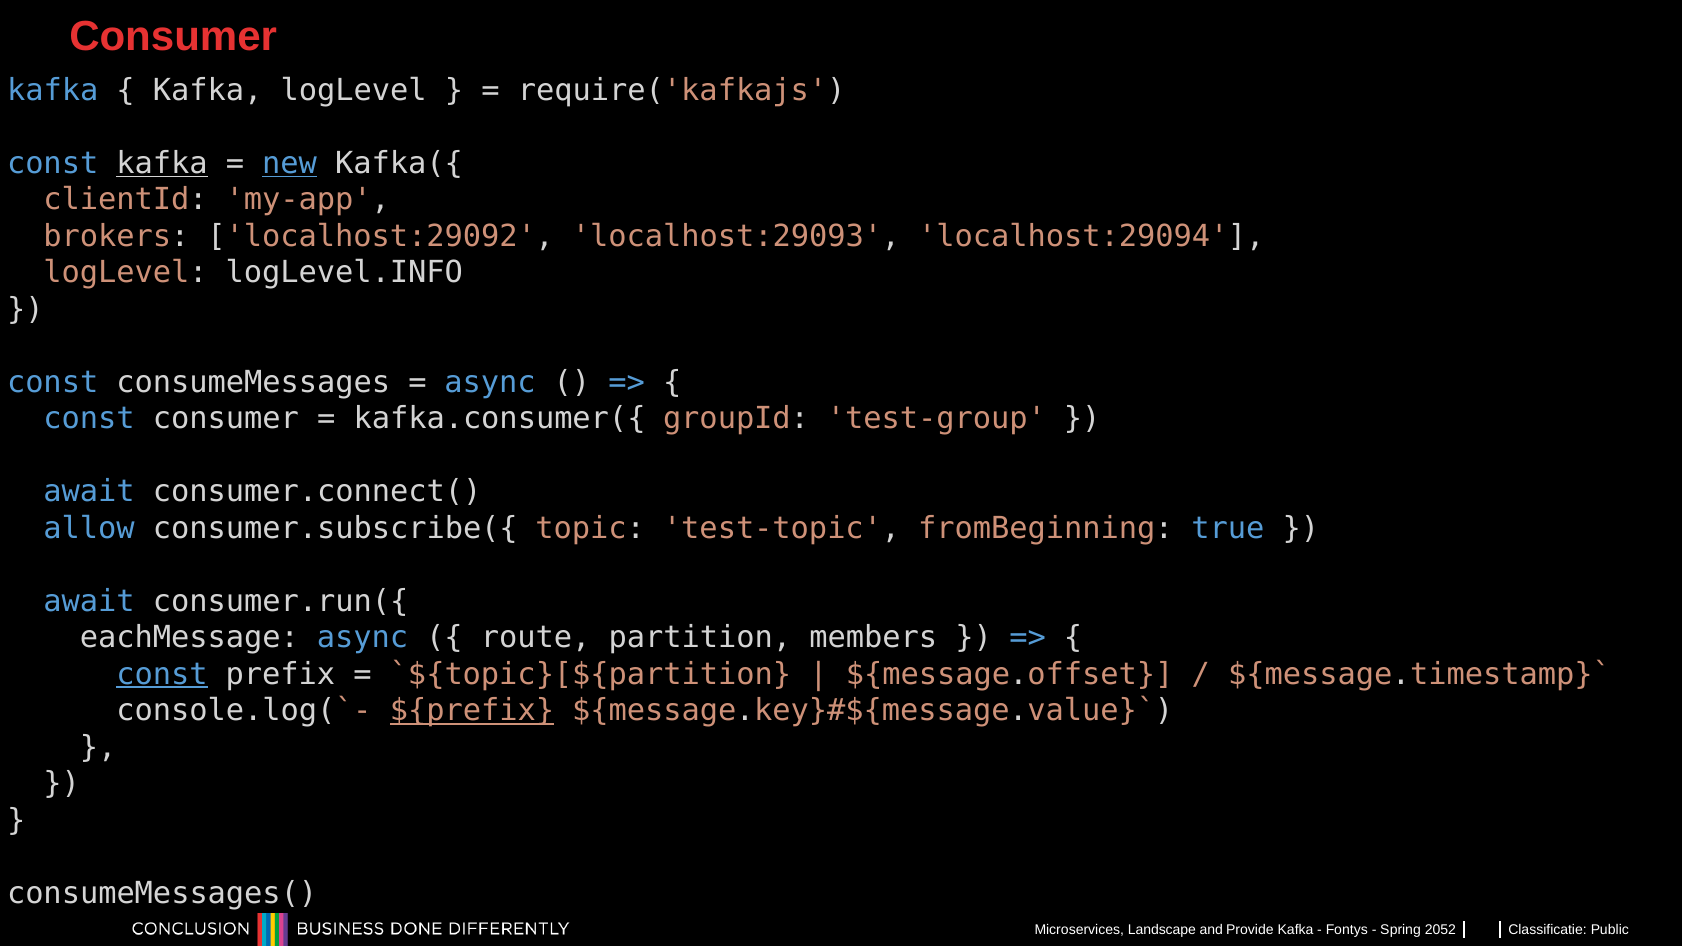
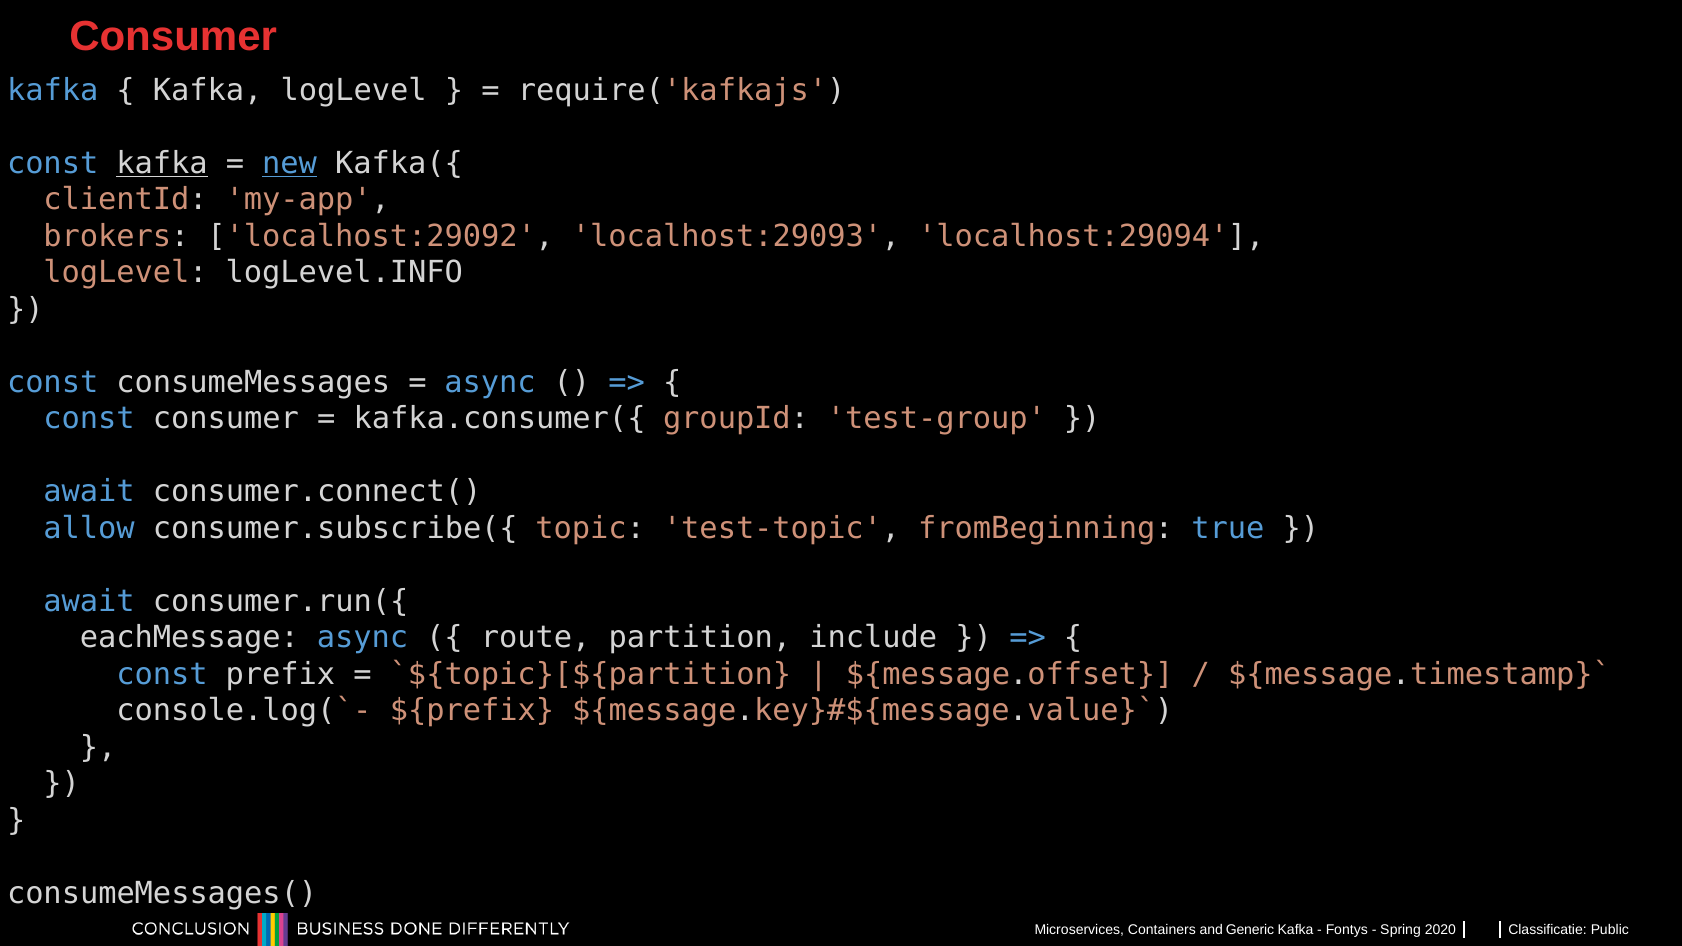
members: members -> include (873, 638)
const underline: present -> none (162, 674)
${prefix underline: present -> none (472, 711)
Landscape: Landscape -> Containers (1162, 930)
Provide: Provide -> Generic (1250, 930)
2052: 2052 -> 2020 (1440, 930)
